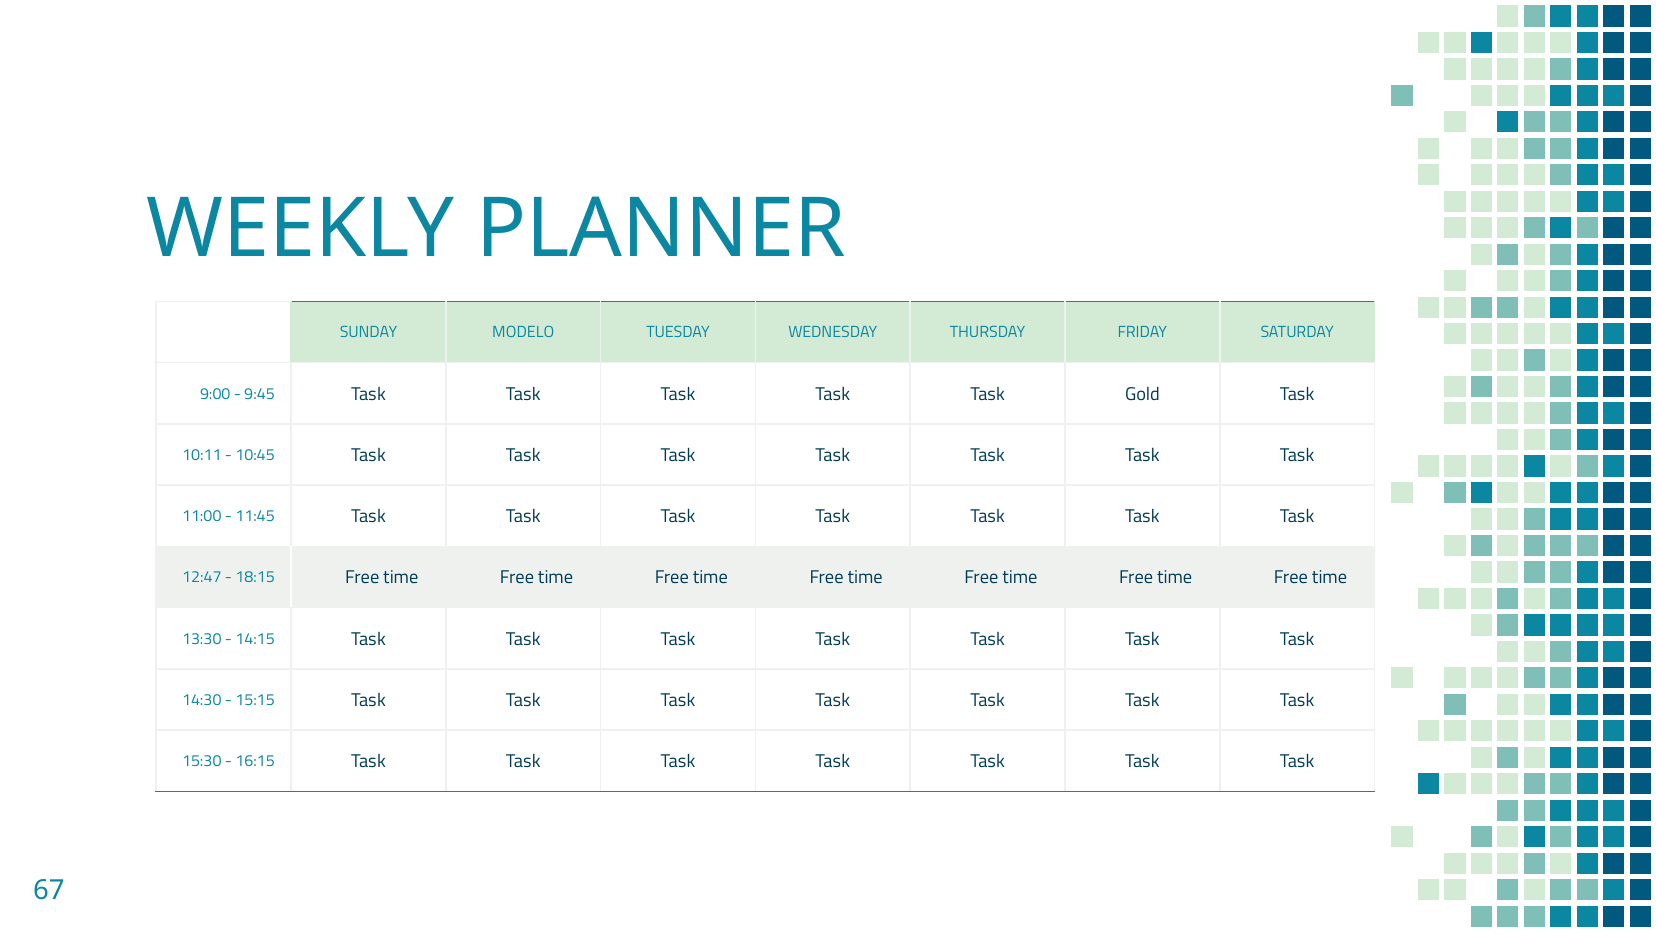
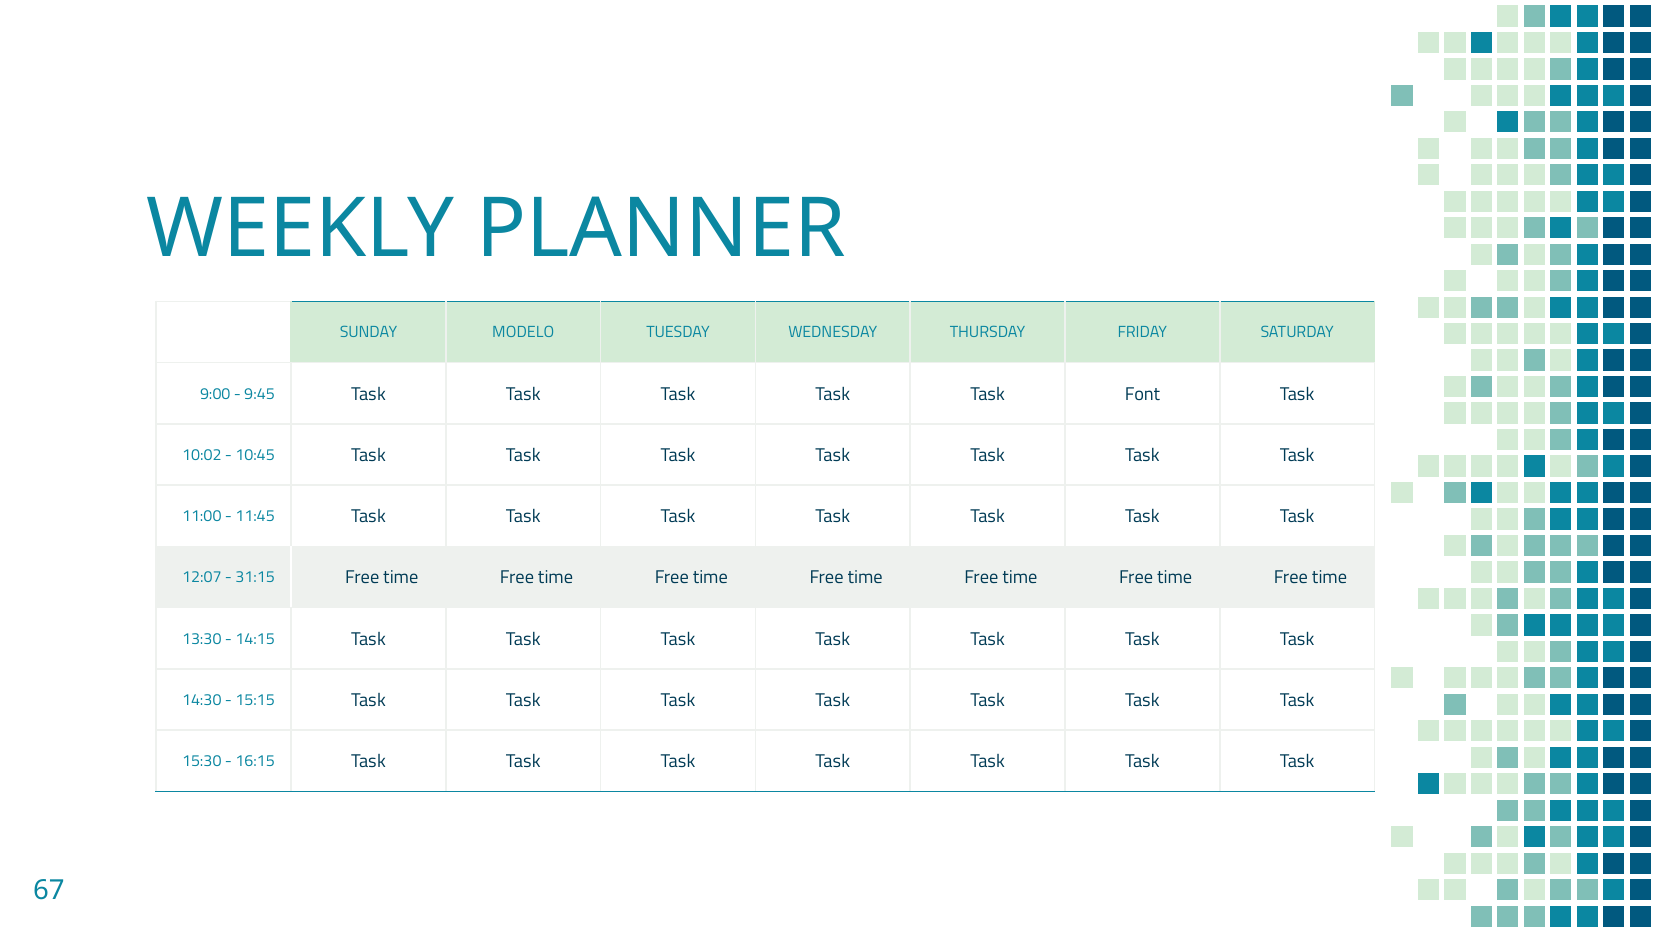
Gold: Gold -> Font (1142, 394)
10:11: 10:11 -> 10:02 (202, 455)
12:47: 12:47 -> 12:07 (202, 577)
18:15: 18:15 -> 31:15 (255, 577)
